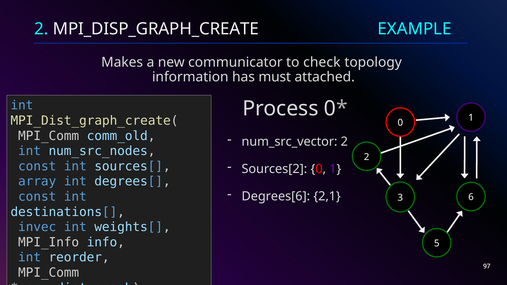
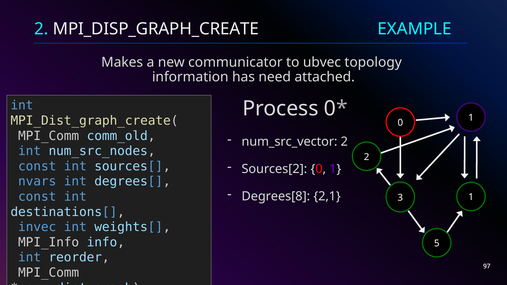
check: check -> ubvec (322, 62)
must: must -> need (275, 77)
array: array -> nvars (37, 182)
Degrees[6: Degrees[6 -> Degrees[8 (276, 196)
3 6: 6 -> 1 (471, 197)
